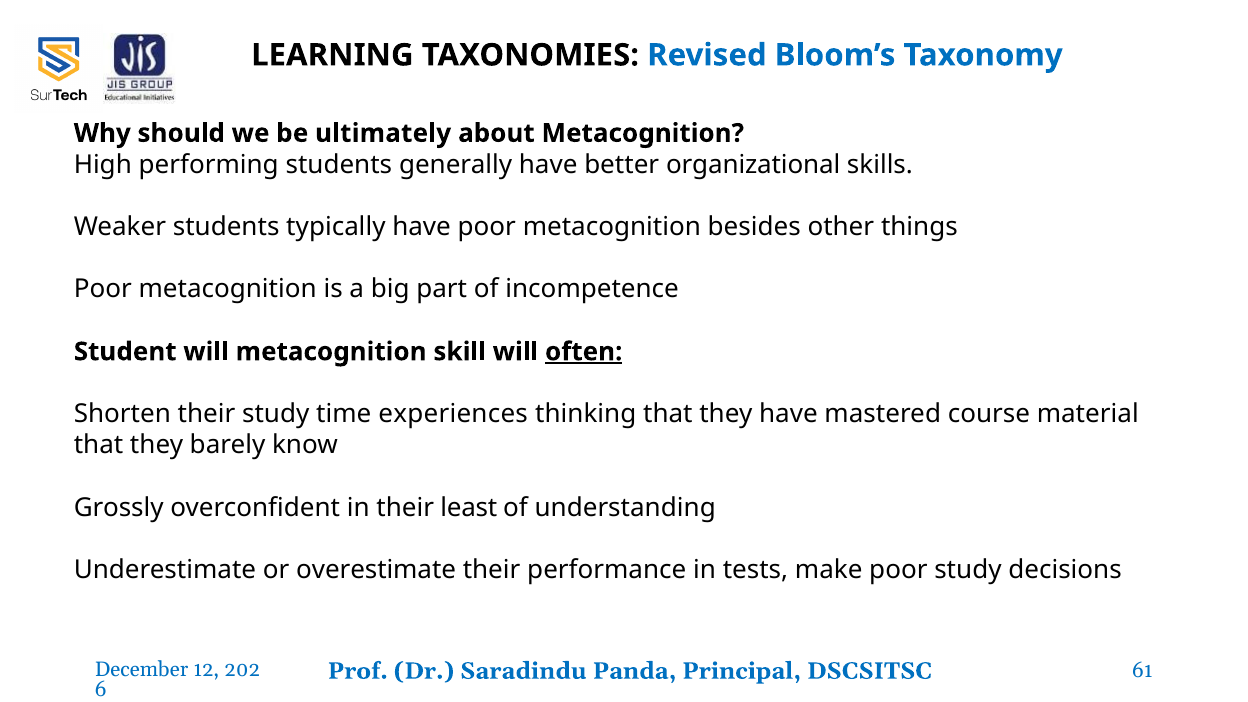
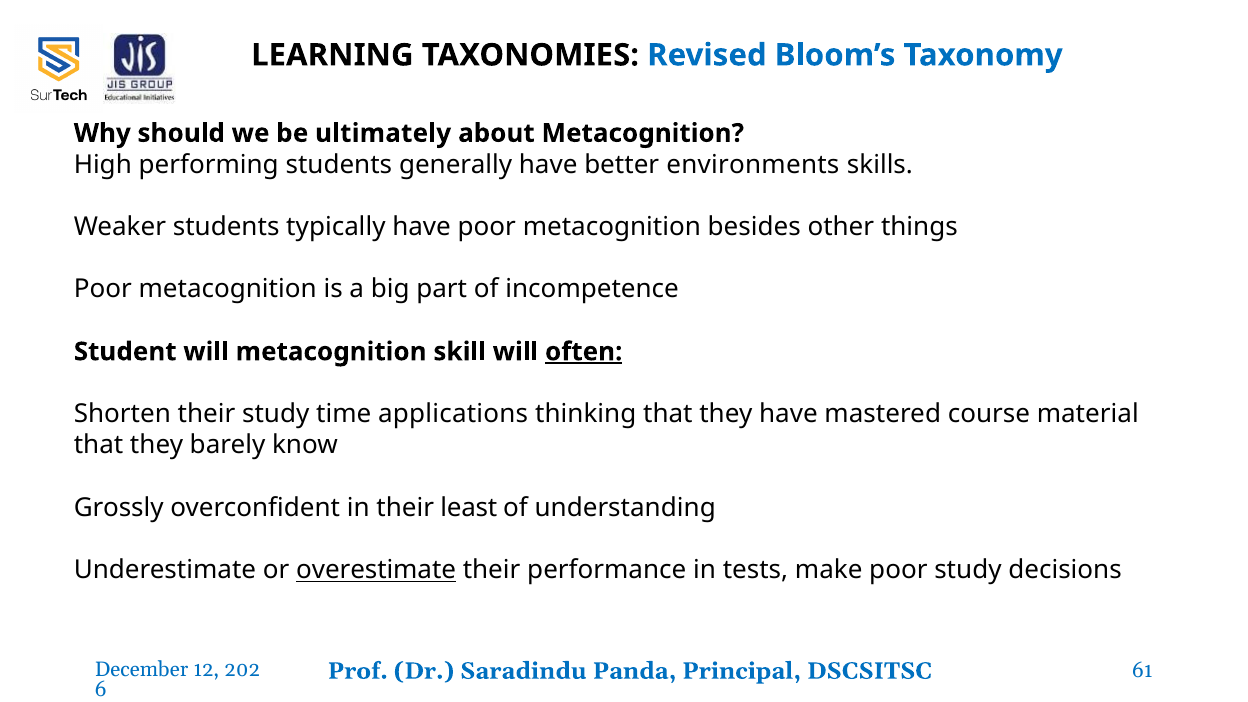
organizational: organizational -> environments (753, 164)
experiences: experiences -> applications (453, 414)
overestimate underline: none -> present (376, 570)
